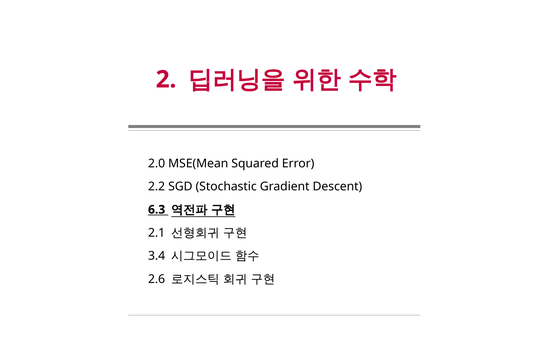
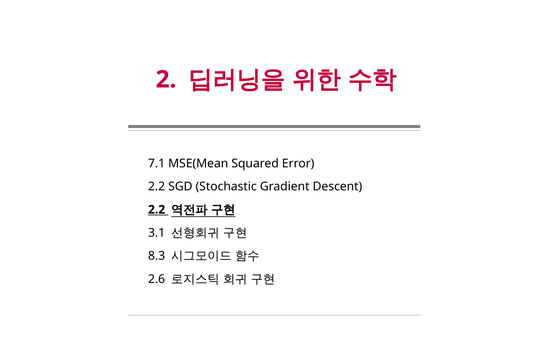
2.0: 2.0 -> 7.1 (157, 163)
6.3: 6.3 -> 2.2 (157, 210)
2.1: 2.1 -> 3.1 (157, 233)
3.4: 3.4 -> 8.3 (157, 256)
